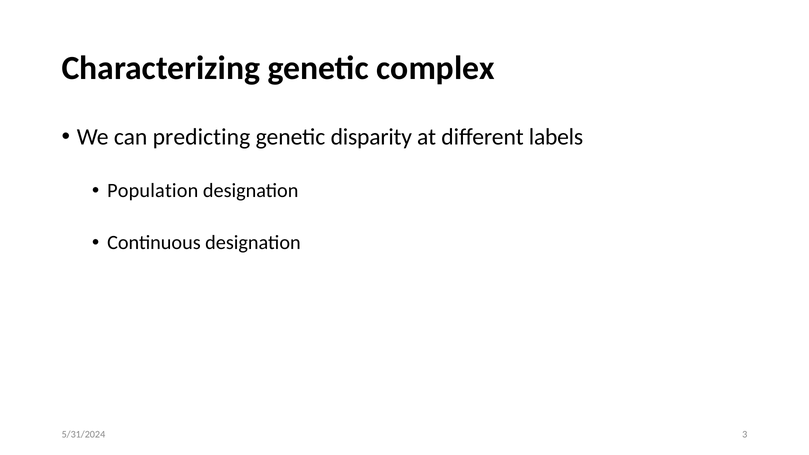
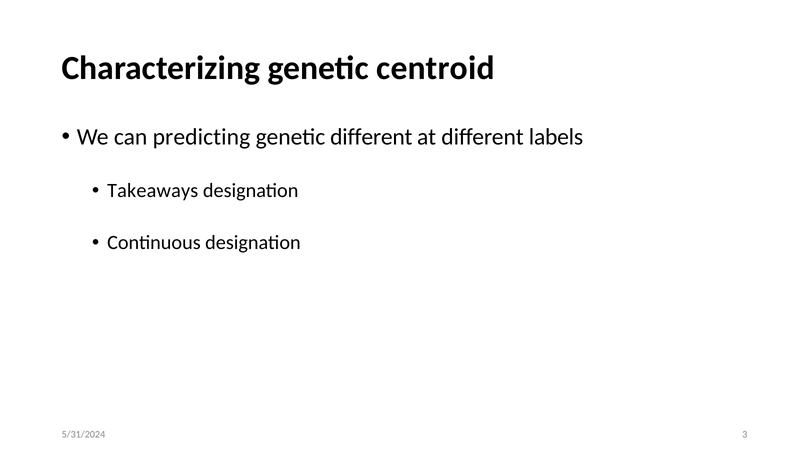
complex: complex -> centroid (435, 68)
genetic disparity: disparity -> different (371, 137)
Population: Population -> Takeaways (153, 191)
